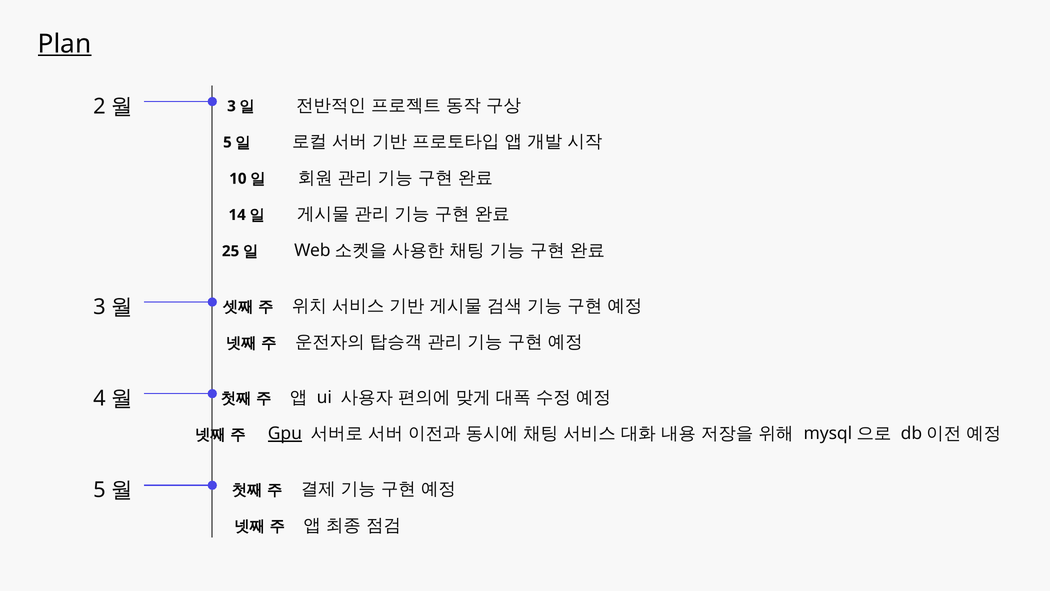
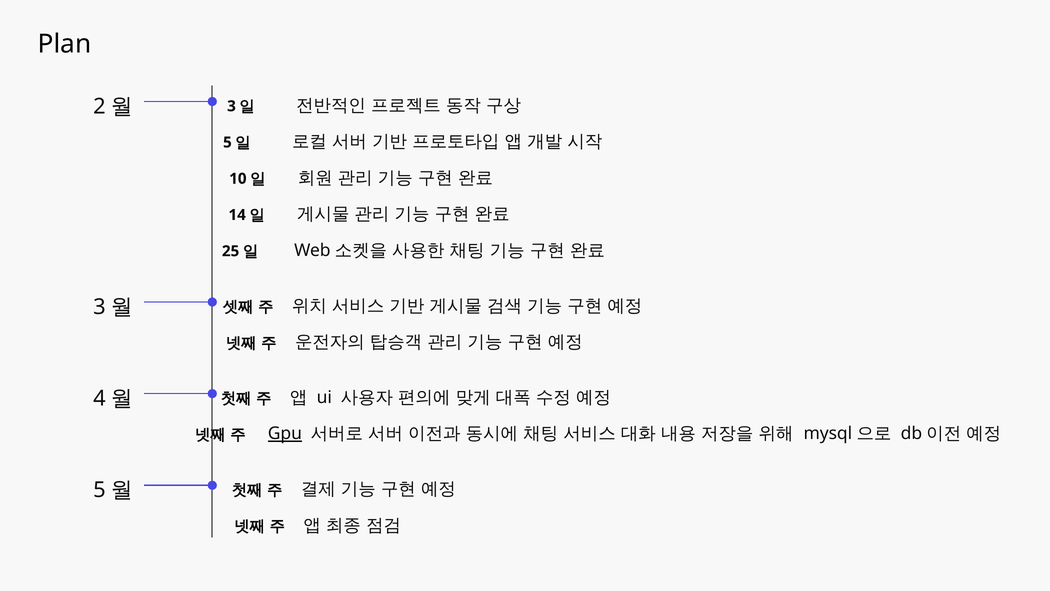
Plan underline: present -> none (65, 44)
